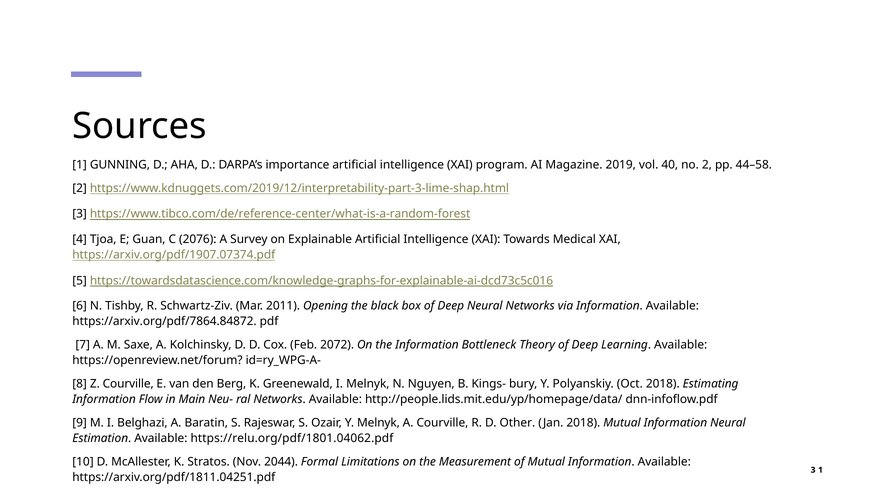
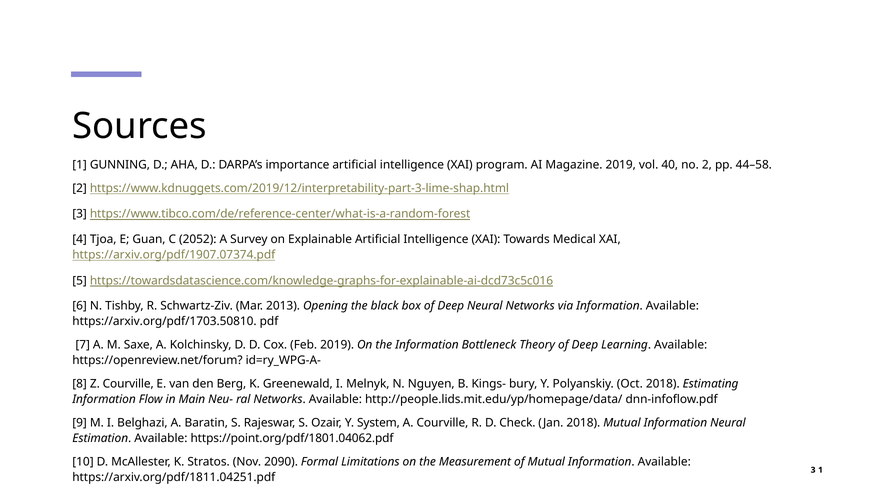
2076: 2076 -> 2052 (198, 240)
2011: 2011 -> 2013 (283, 306)
https://arxiv.org/pdf/7864.84872: https://arxiv.org/pdf/7864.84872 -> https://arxiv.org/pdf/1703.50810 (165, 322)
Feb 2072: 2072 -> 2019 (337, 345)
Y Melnyk: Melnyk -> System (378, 423)
Other: Other -> Check (517, 423)
https://relu.org/pdf/1801.04062.pdf: https://relu.org/pdf/1801.04062.pdf -> https://point.org/pdf/1801.04062.pdf (292, 439)
2044: 2044 -> 2090 (281, 462)
